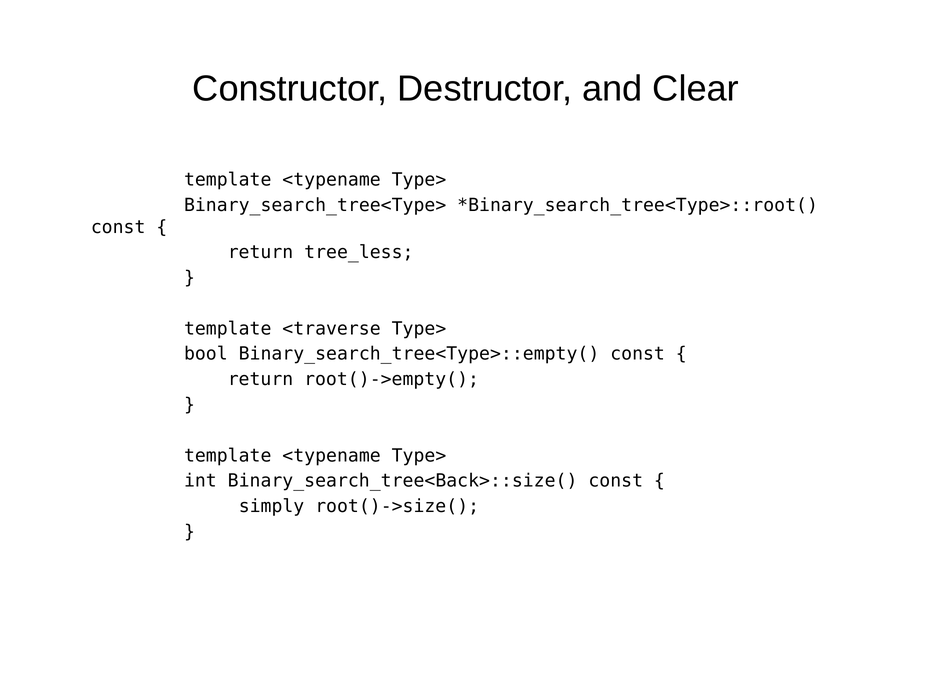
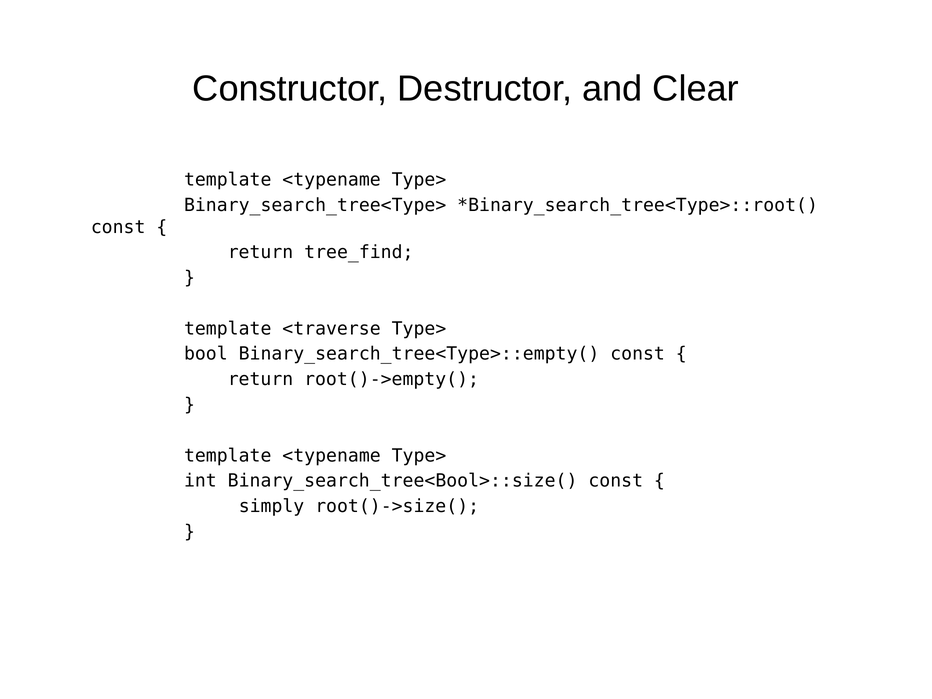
tree_less: tree_less -> tree_find (359, 252)
Binary_search_tree<Back>::size(: Binary_search_tree<Back>::size( -> Binary_search_tree<Bool>::size( (403, 481)
